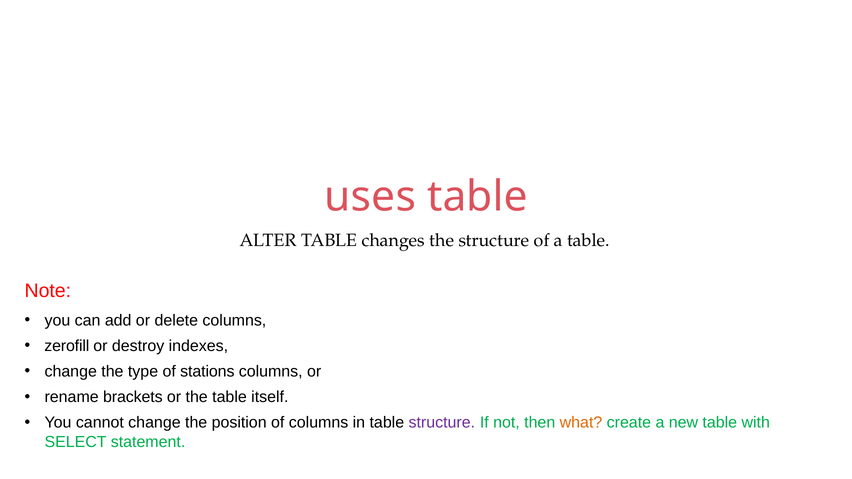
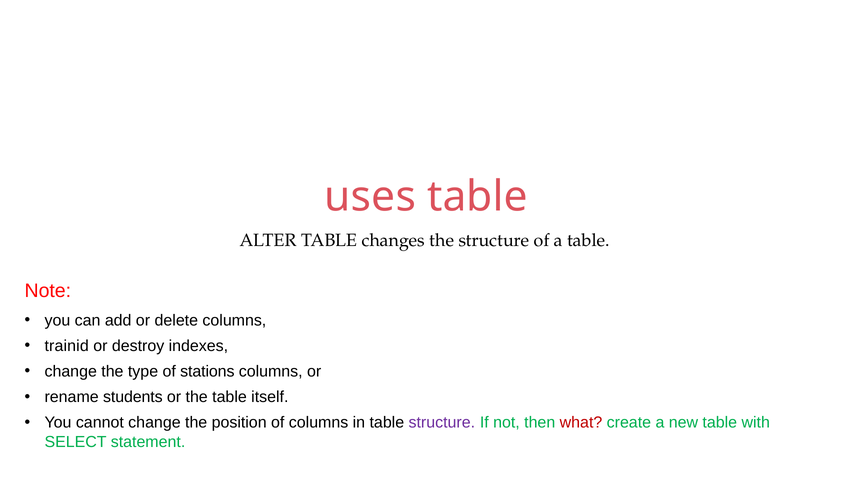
zerofill: zerofill -> trainid (67, 346)
brackets: brackets -> students (133, 397)
what colour: orange -> red (581, 423)
